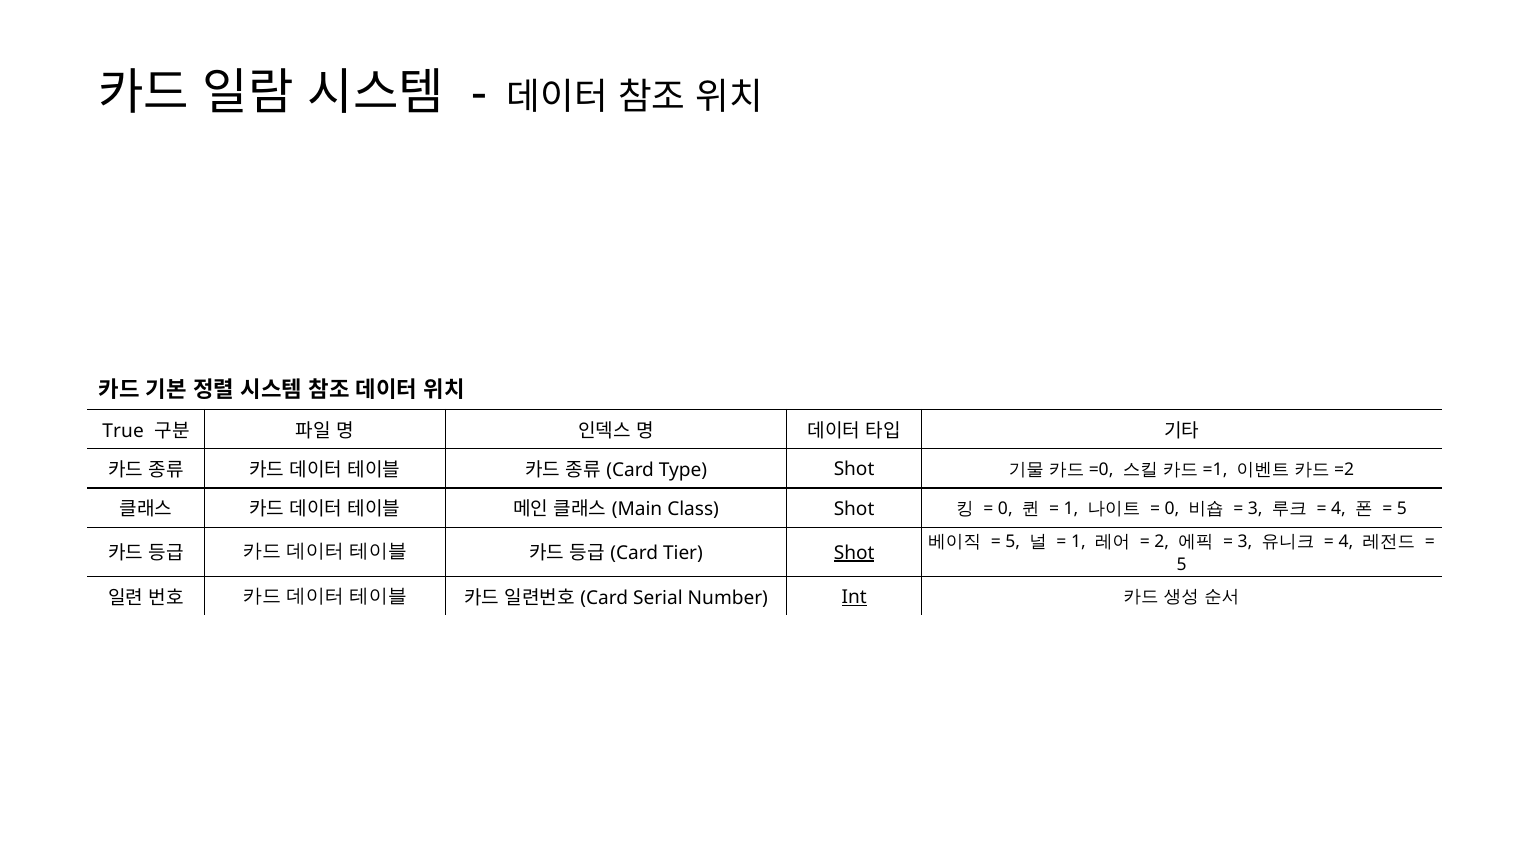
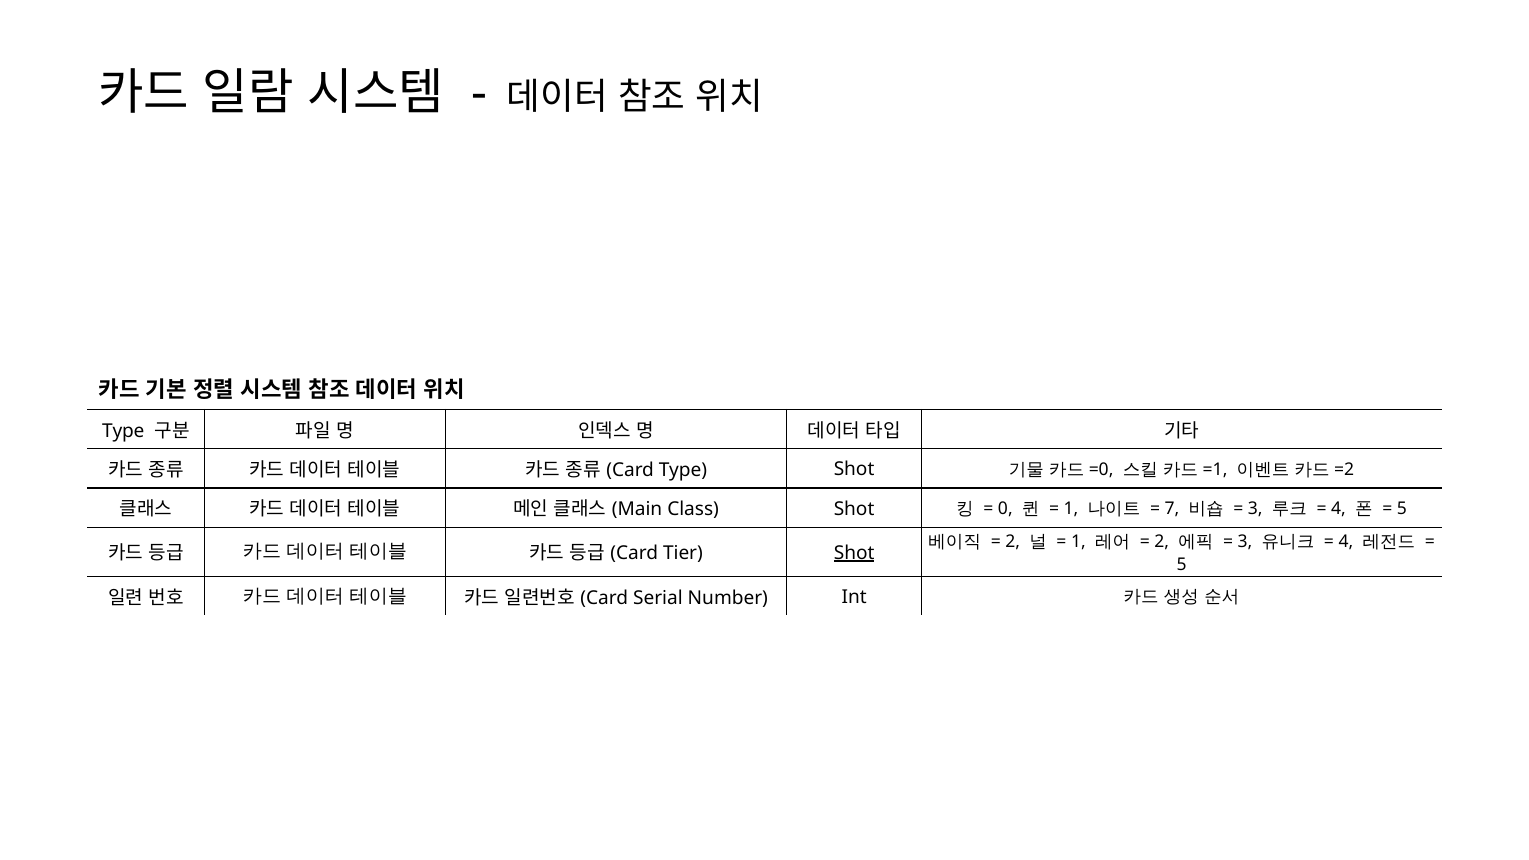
True: True -> Type (123, 431)
0: 0 -> 7 (1172, 509)
5: 5 -> 2 (1013, 541)
Int underline: present -> none (854, 597)
